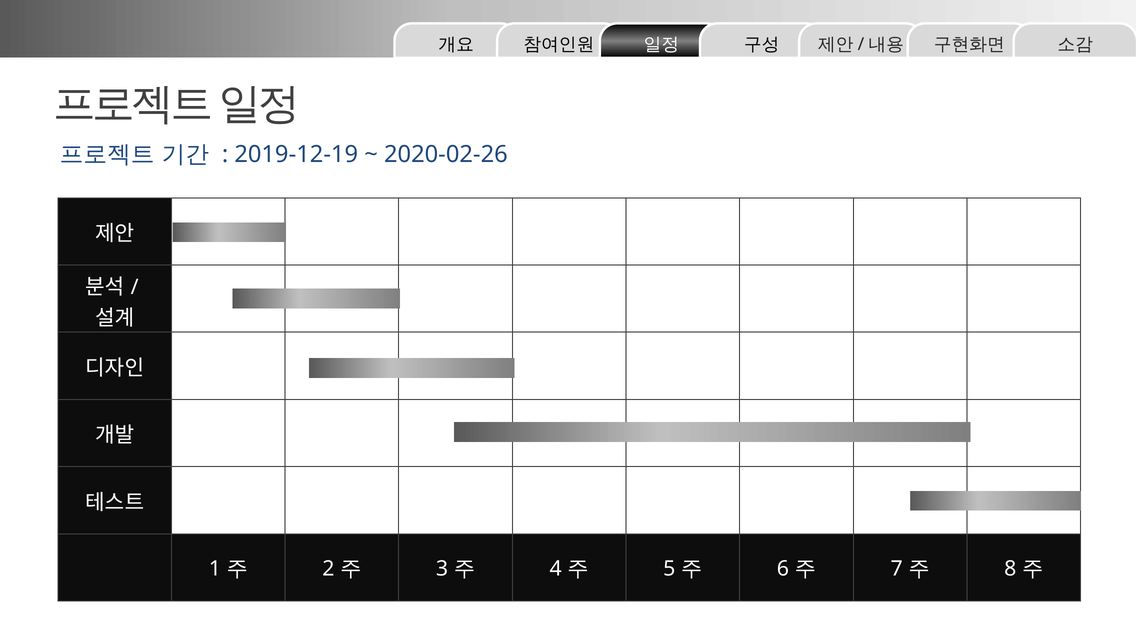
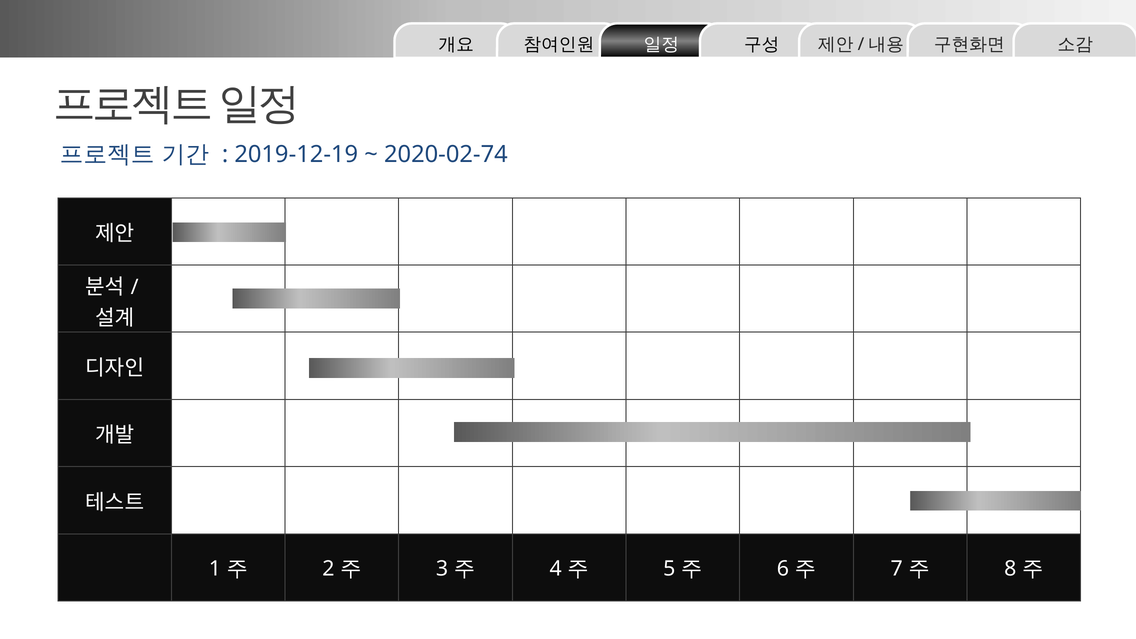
2020-02-26: 2020-02-26 -> 2020-02-74 (446, 154)
